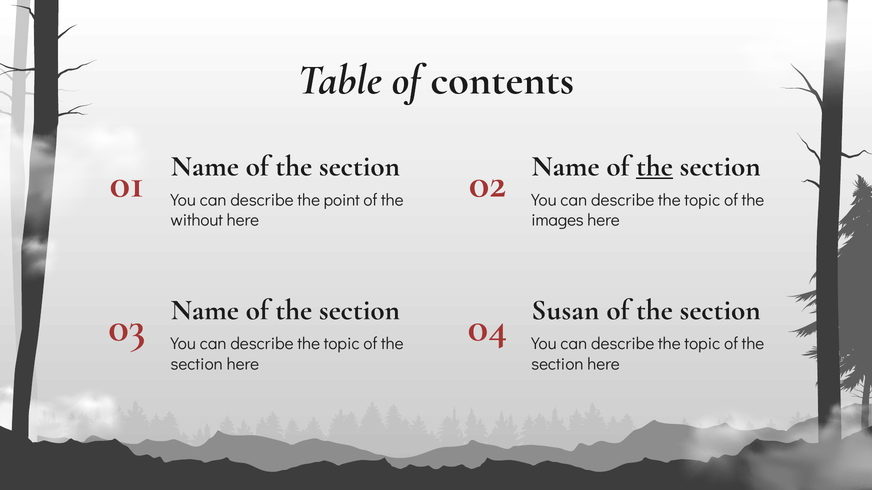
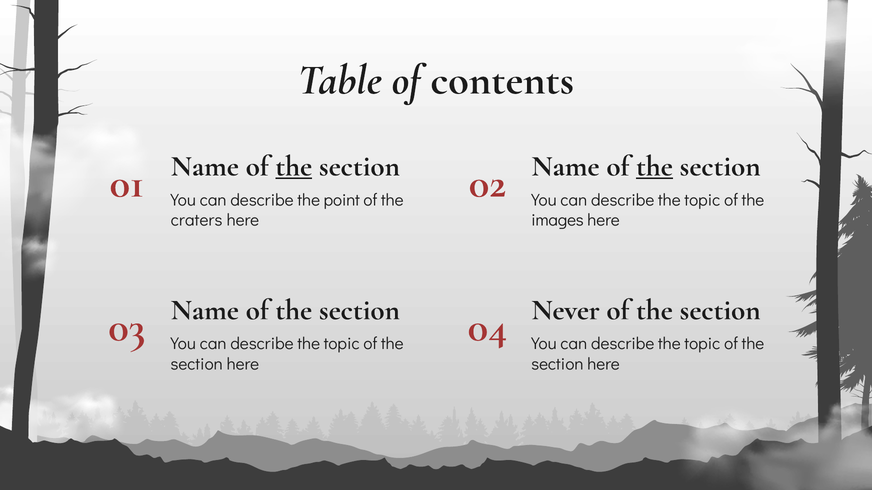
the underline: none -> present (294, 166)
without: without -> craters (197, 221)
Susan: Susan -> Never (566, 310)
